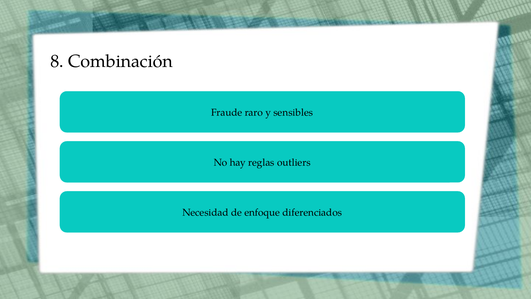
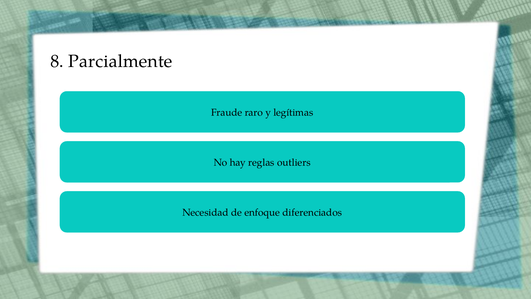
Combinación: Combinación -> Parcialmente (120, 61)
sensibles: sensibles -> legítimas (293, 112)
